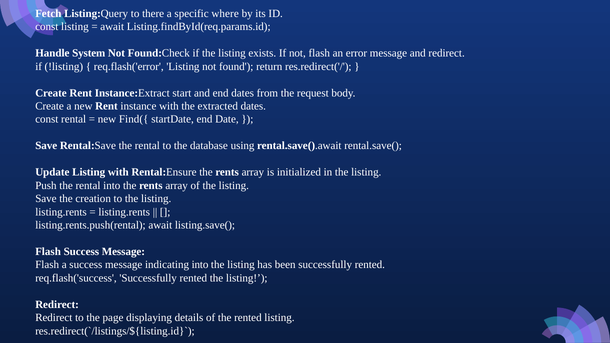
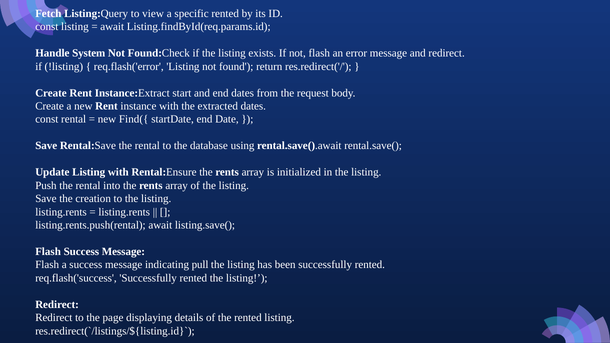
there: there -> view (153, 14)
specific where: where -> rented (225, 14)
indicating into: into -> pull (200, 265)
